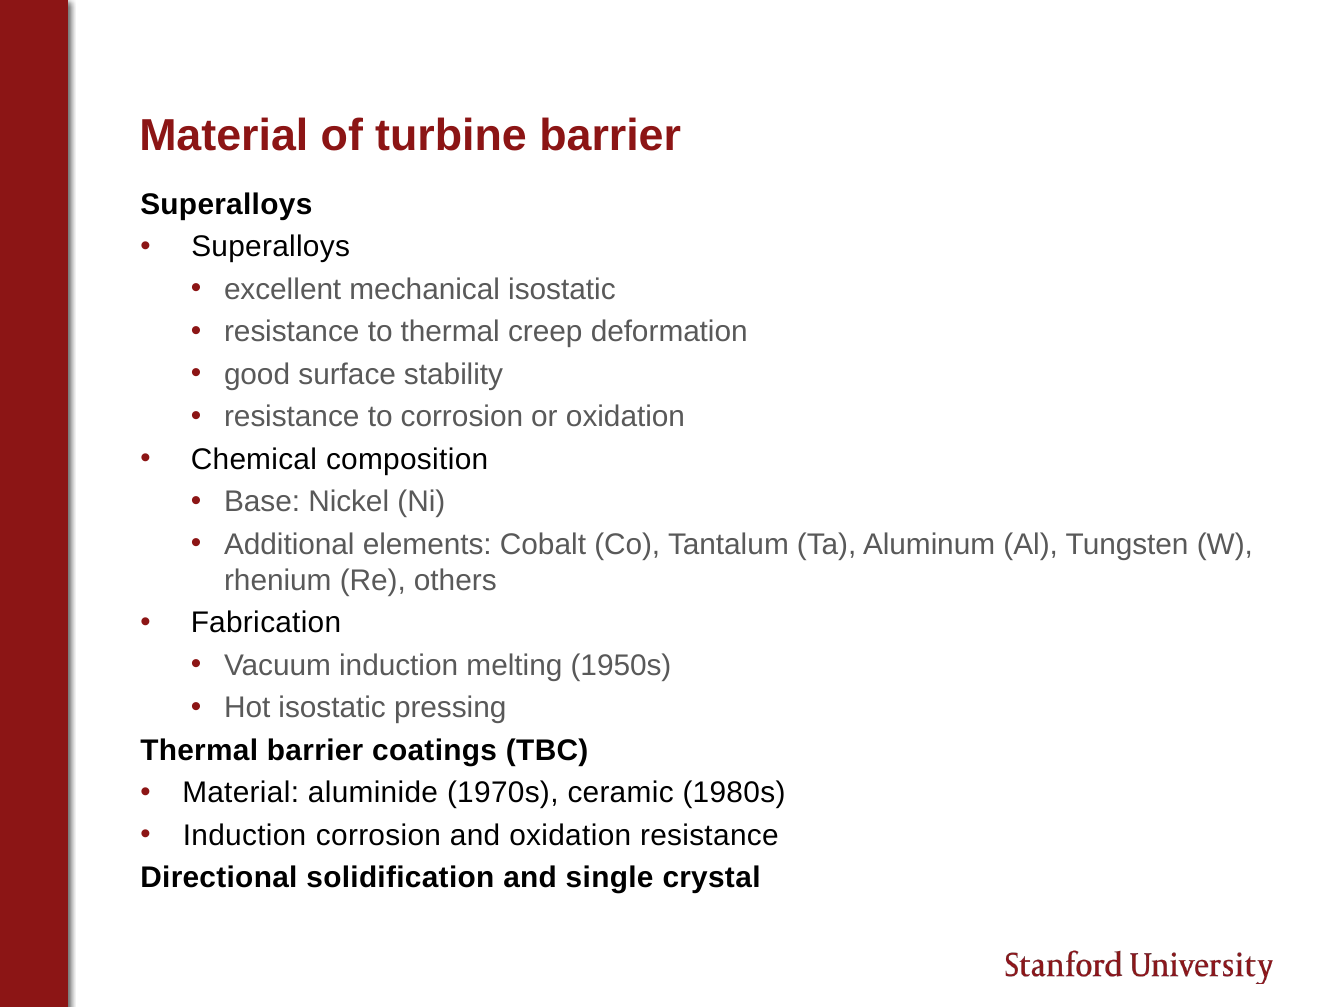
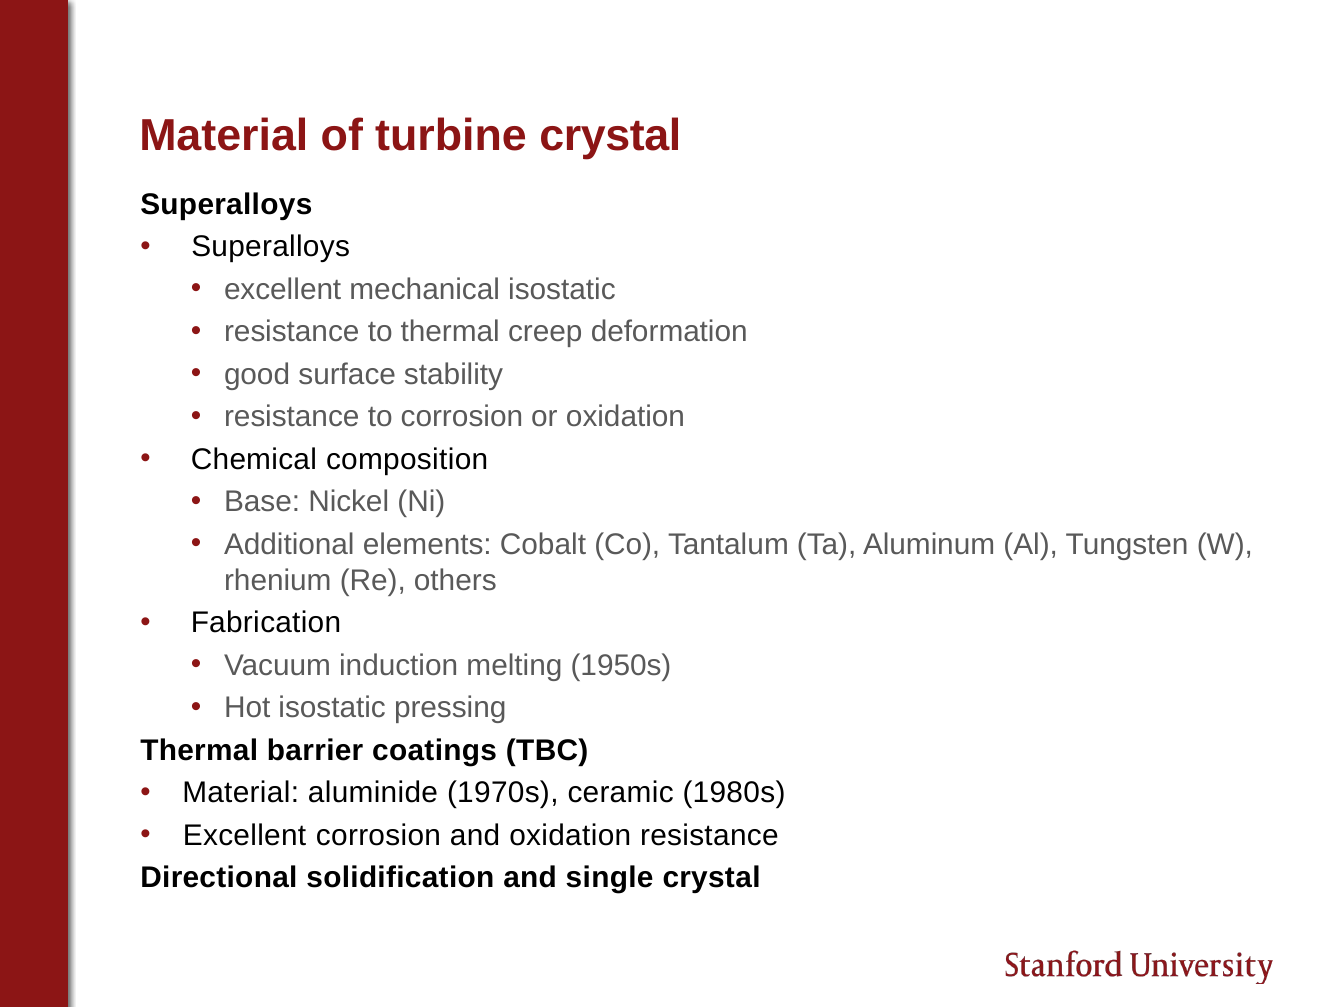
turbine barrier: barrier -> crystal (610, 135)
Induction: Induction -> Excellent (245, 836)
